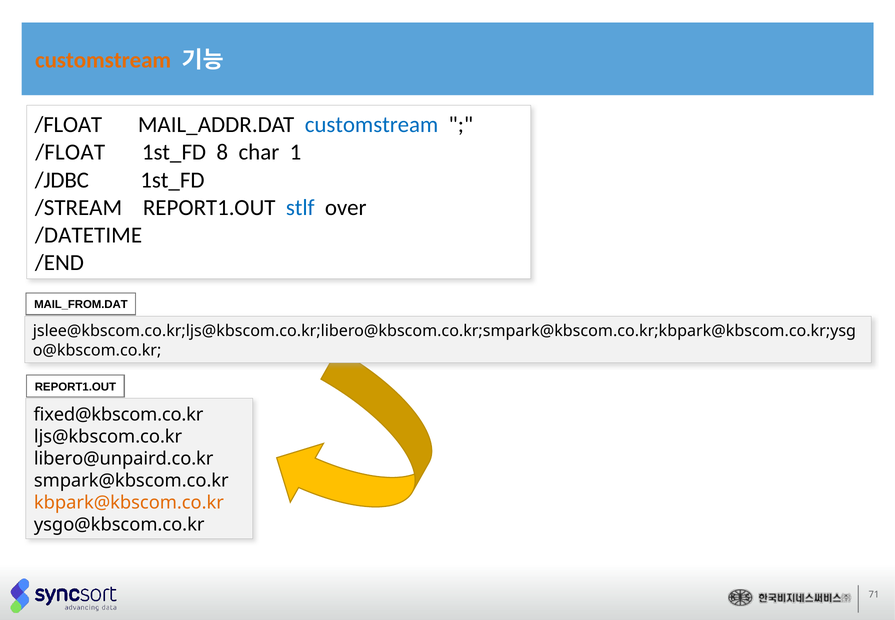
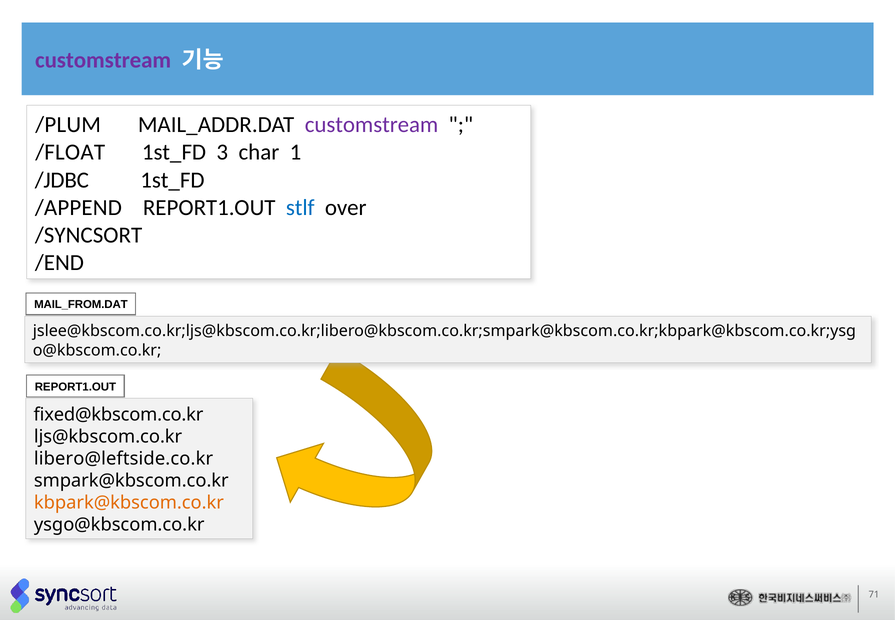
customstream colour: orange -> purple (103, 60)
/FLOAT: /FLOAT -> /PLUM (68, 125)
customstream colour: blue -> purple (372, 125)
8: 8 -> 3 (222, 152)
/STREAM: /STREAM -> /APPEND (78, 207)
/DATETIME: /DATETIME -> /SYNCSORT (89, 235)
libero@unpaird.co.kr: libero@unpaird.co.kr -> libero@leftside.co.kr (124, 458)
